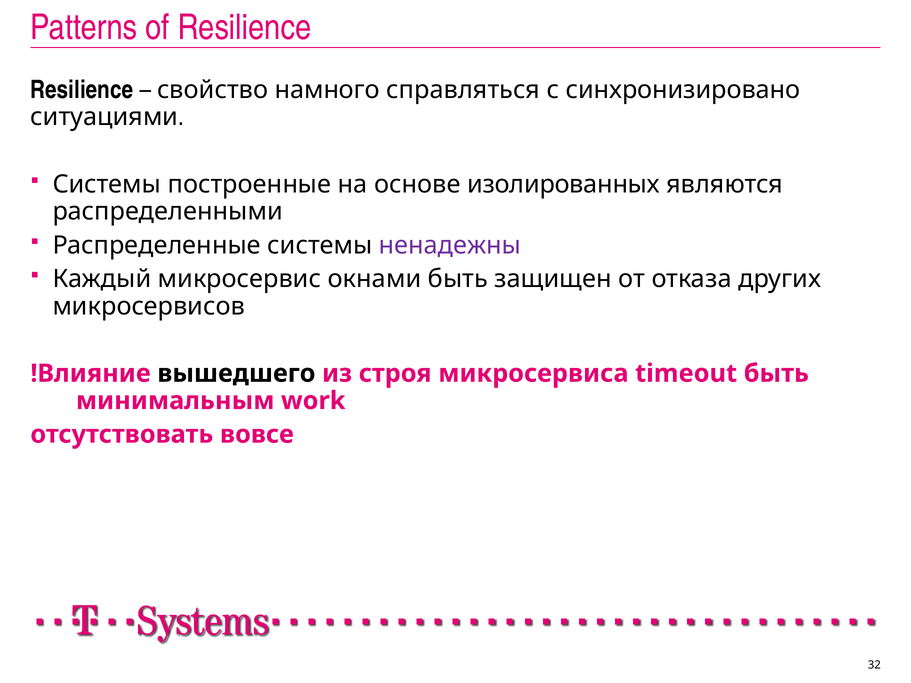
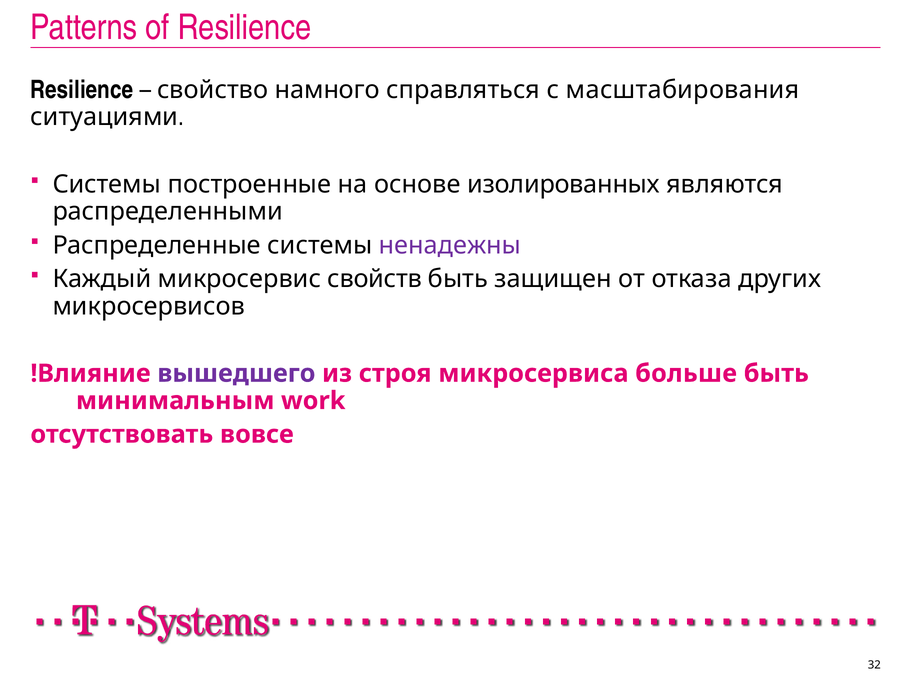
синхронизировано: синхронизировано -> масштабирования (683, 90)
окнами: окнами -> свойств (375, 279)
вышедшего colour: black -> purple (236, 374)
timeout: timeout -> больше (686, 374)
